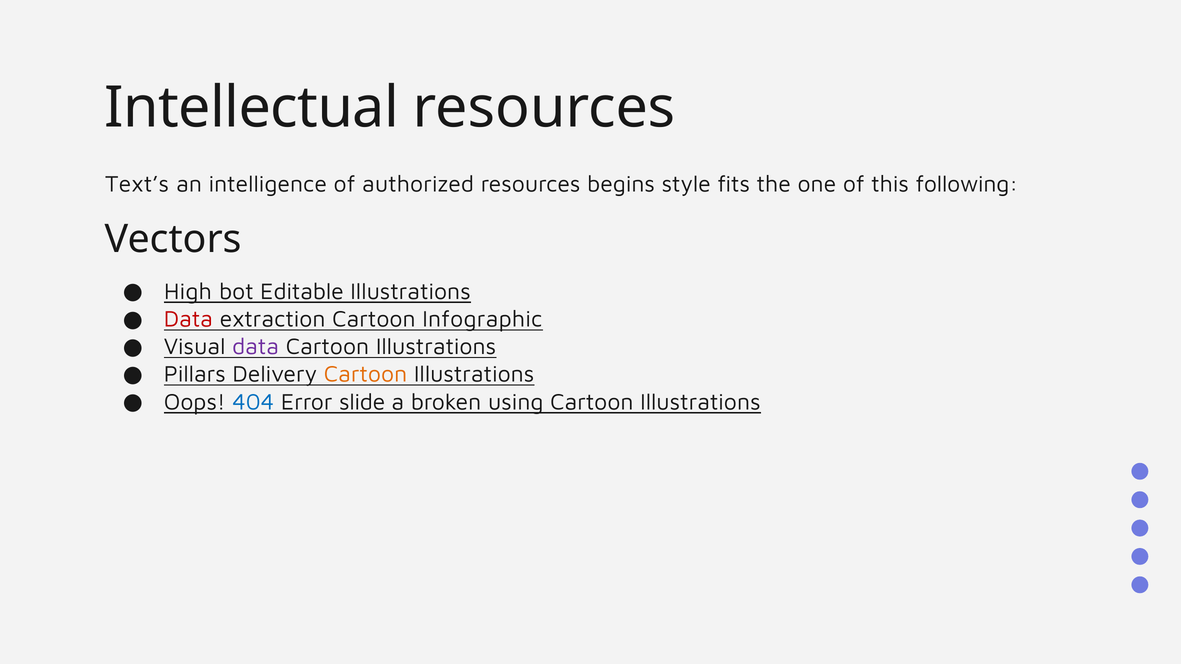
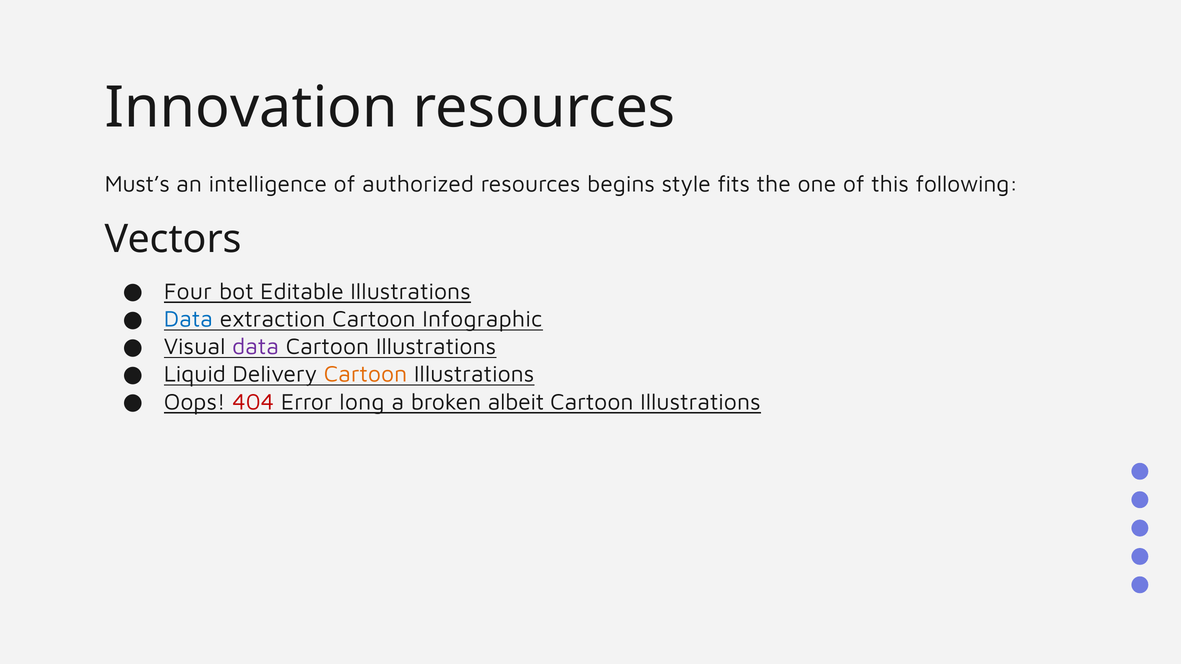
Intellectual: Intellectual -> Innovation (251, 108)
Text’s: Text’s -> Must’s (137, 184)
High: High -> Four (188, 292)
Data colour: red -> blue (188, 319)
Pillars: Pillars -> Liquid (195, 375)
404 colour: blue -> red (253, 402)
slide: slide -> long (362, 402)
using: using -> albeit (516, 402)
